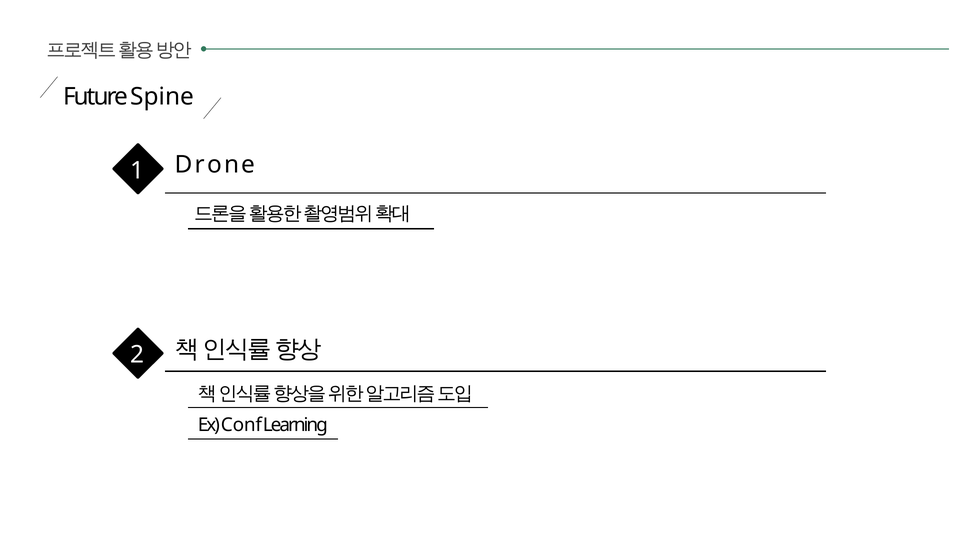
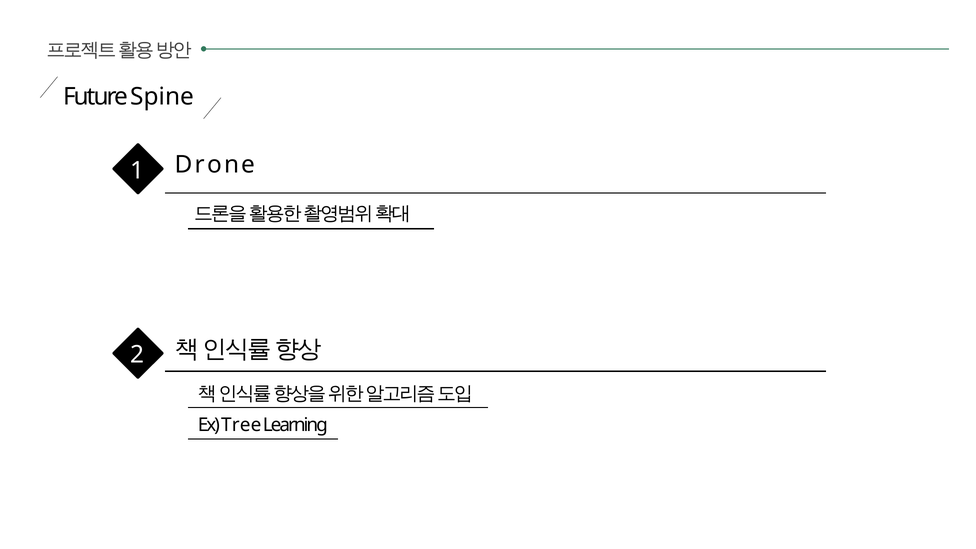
Conf: Conf -> Tree (241, 425)
